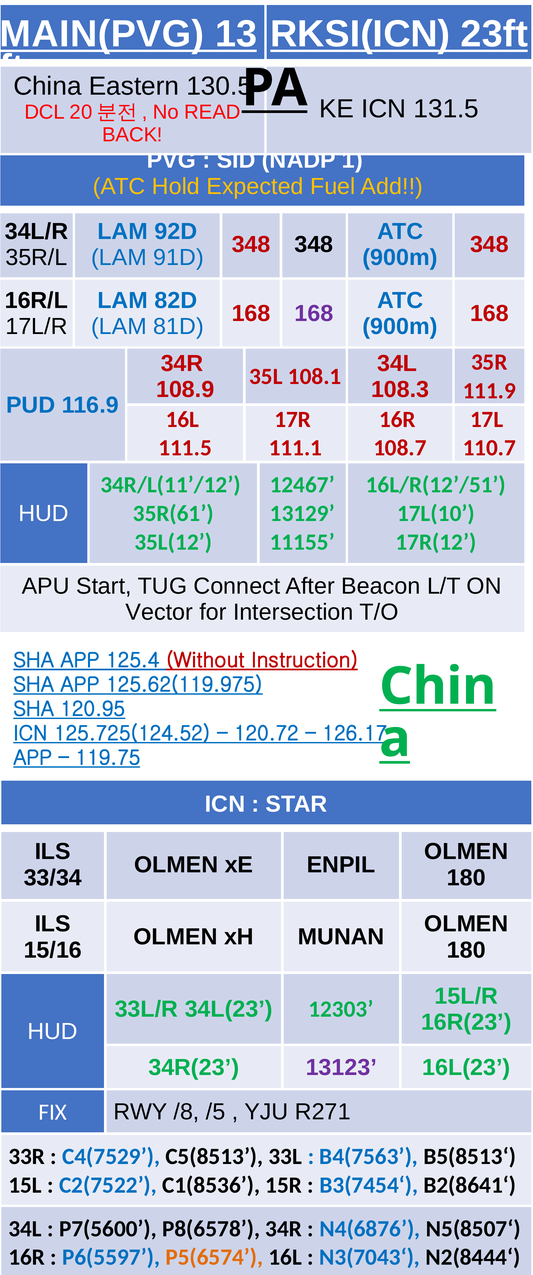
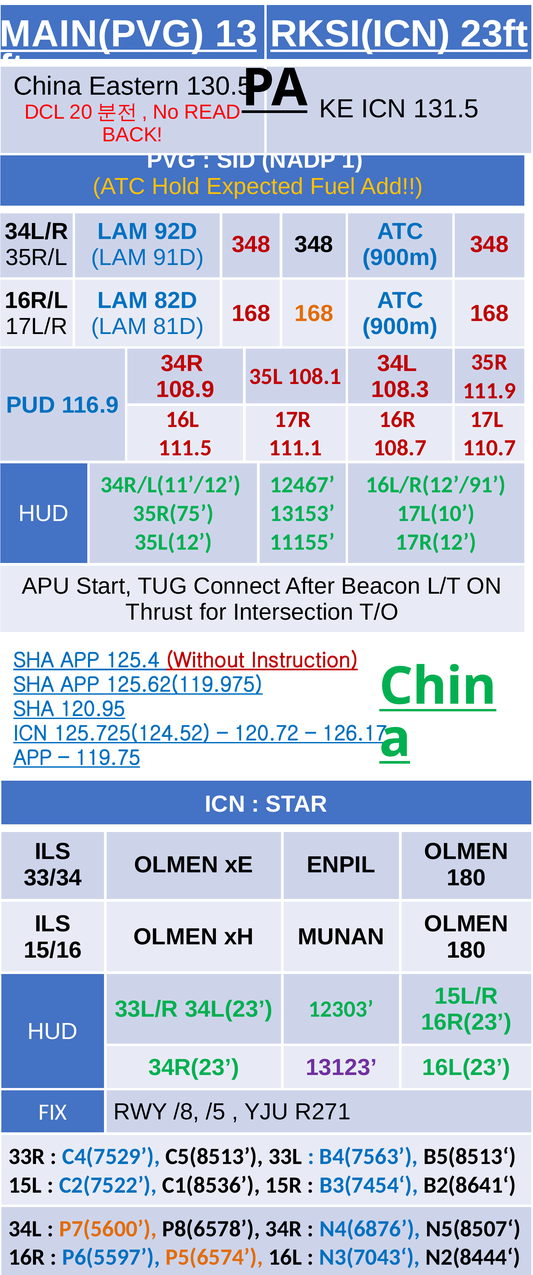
168 colour: purple -> orange (314, 313)
16L/R(12’/51: 16L/R(12’/51 -> 16L/R(12’/91 (436, 485)
35R(61: 35R(61 -> 35R(75 (173, 514)
13129: 13129 -> 13153 (302, 514)
Vector: Vector -> Thrust (159, 612)
P7(5600 colour: black -> orange (108, 1229)
